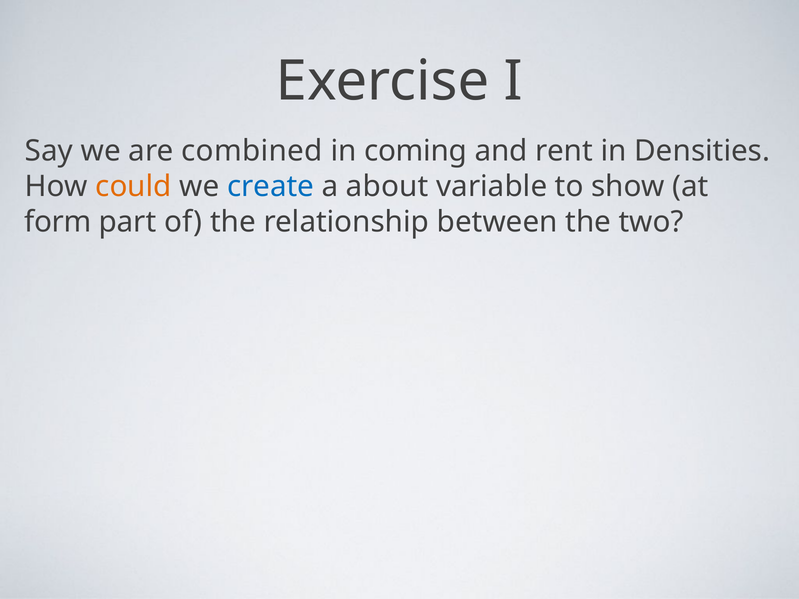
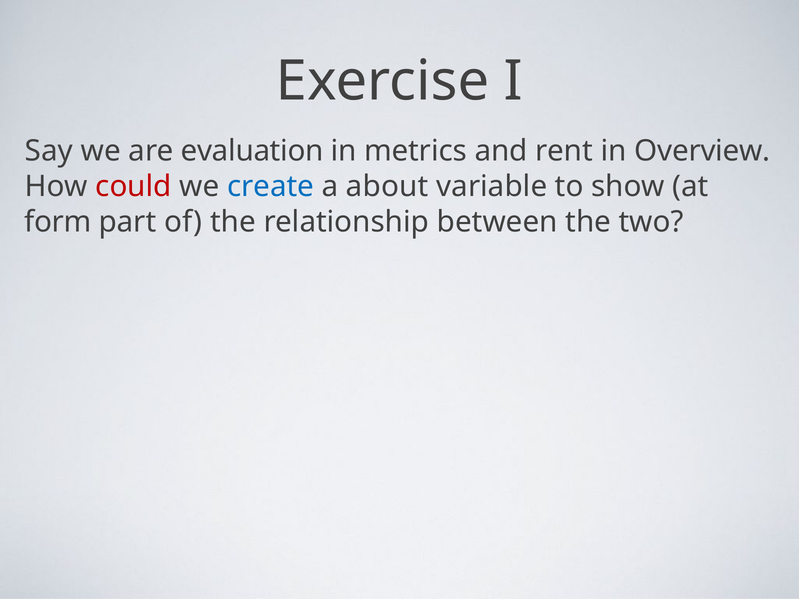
combined: combined -> evaluation (252, 151)
coming: coming -> metrics (416, 151)
Densities: Densities -> Overview (702, 151)
could colour: orange -> red (134, 187)
